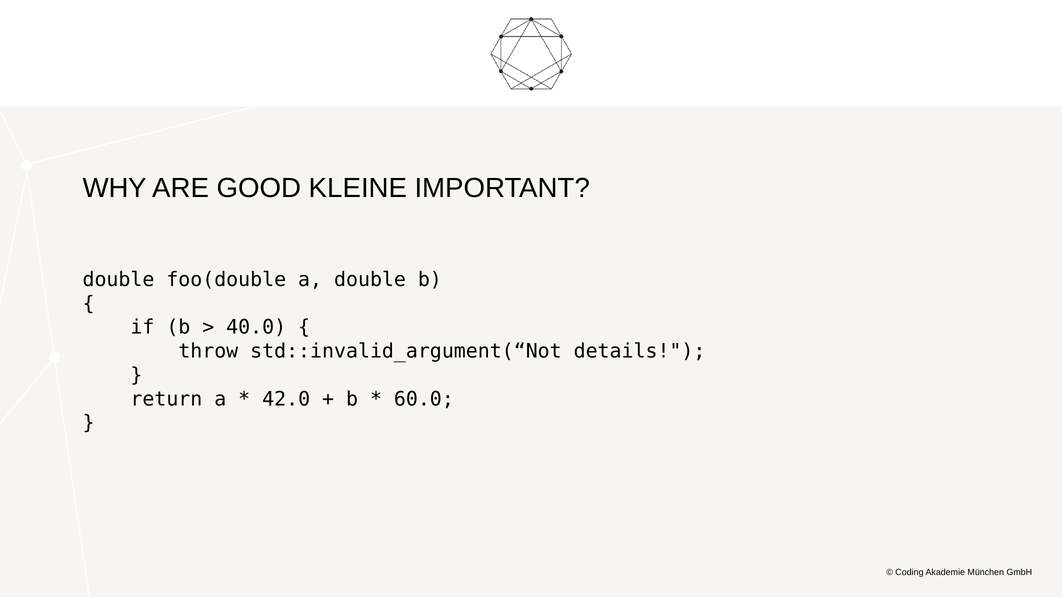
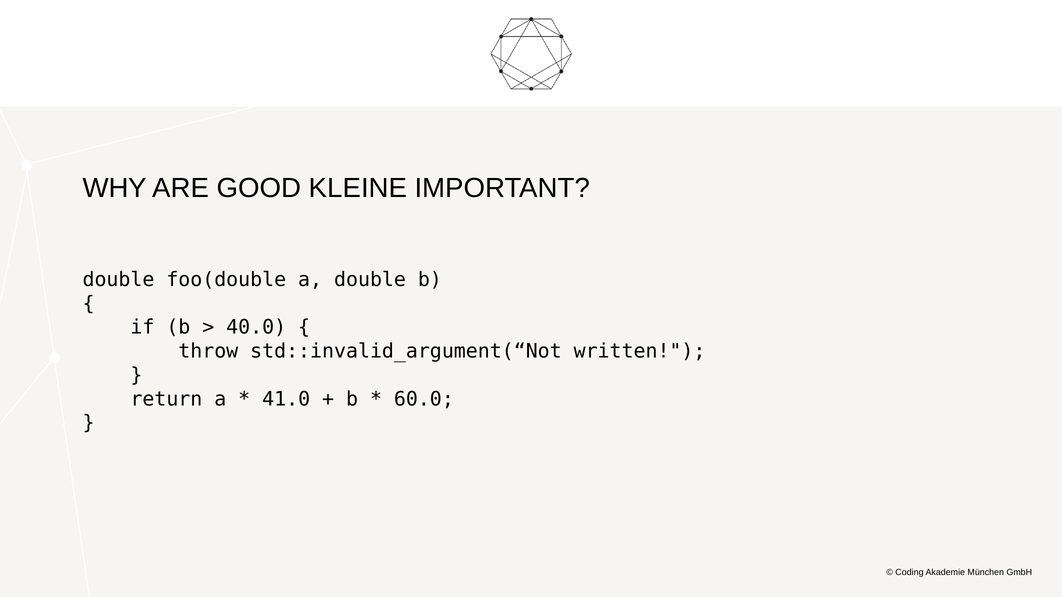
details: details -> written (640, 351)
42.0: 42.0 -> 41.0 (286, 399)
